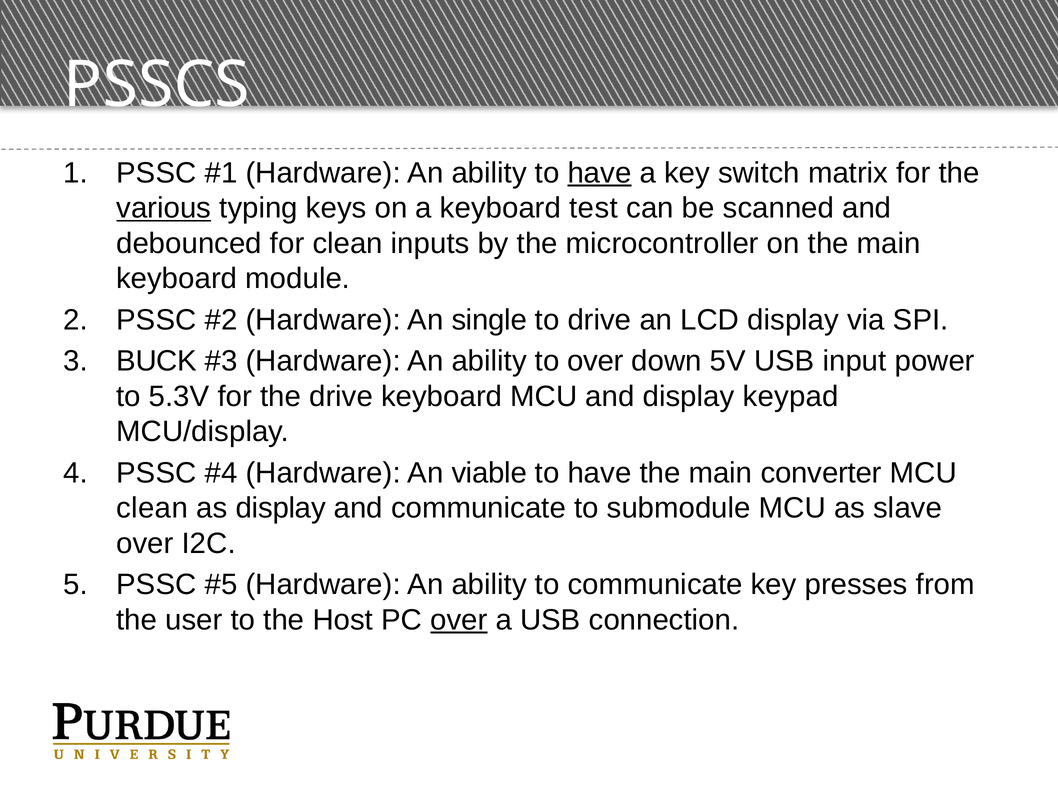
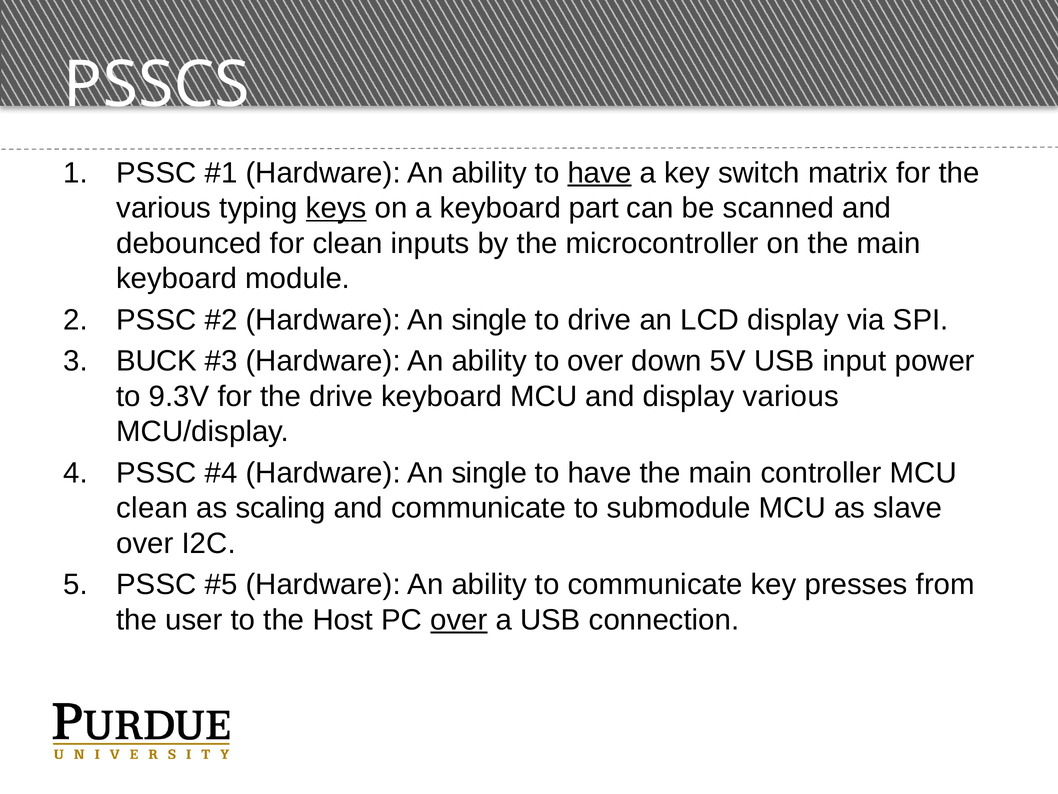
various underline: present -> none (164, 208)
keys underline: none -> present (336, 208)
test: test -> part (594, 208)
5.3V: 5.3V -> 9.3V (179, 396)
display keypad: keypad -> various (791, 396)
viable: viable -> single (489, 473)
converter: converter -> controller (821, 473)
as display: display -> scaling (281, 508)
